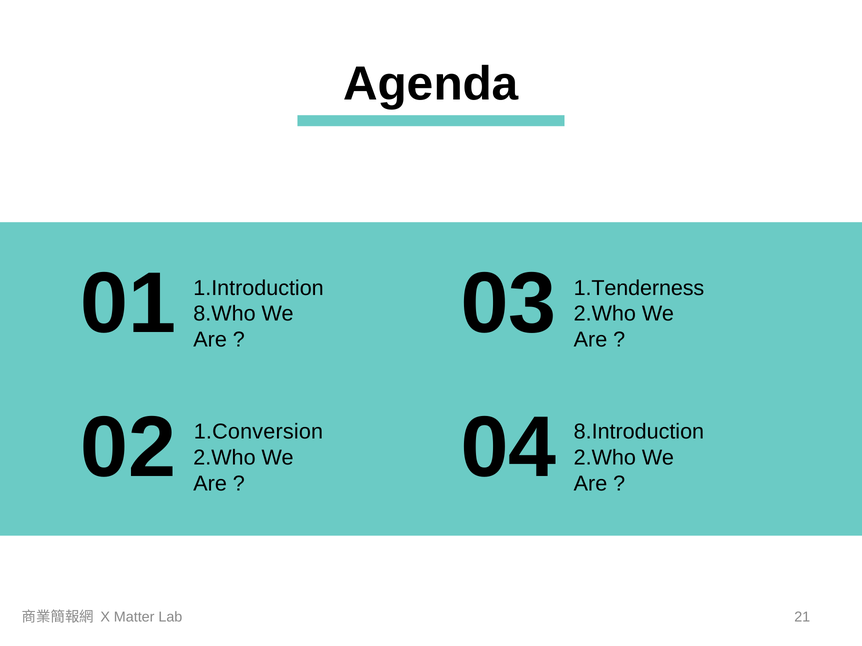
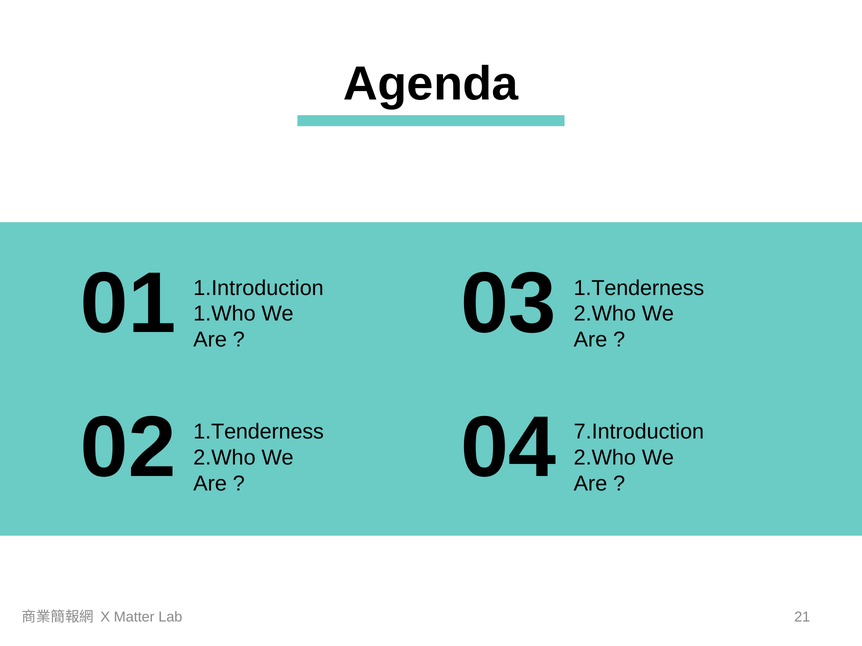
8.Who: 8.Who -> 1.Who (224, 314)
02 1.Conversion: 1.Conversion -> 1.Tenderness (259, 432)
8.Introduction: 8.Introduction -> 7.Introduction (639, 432)
